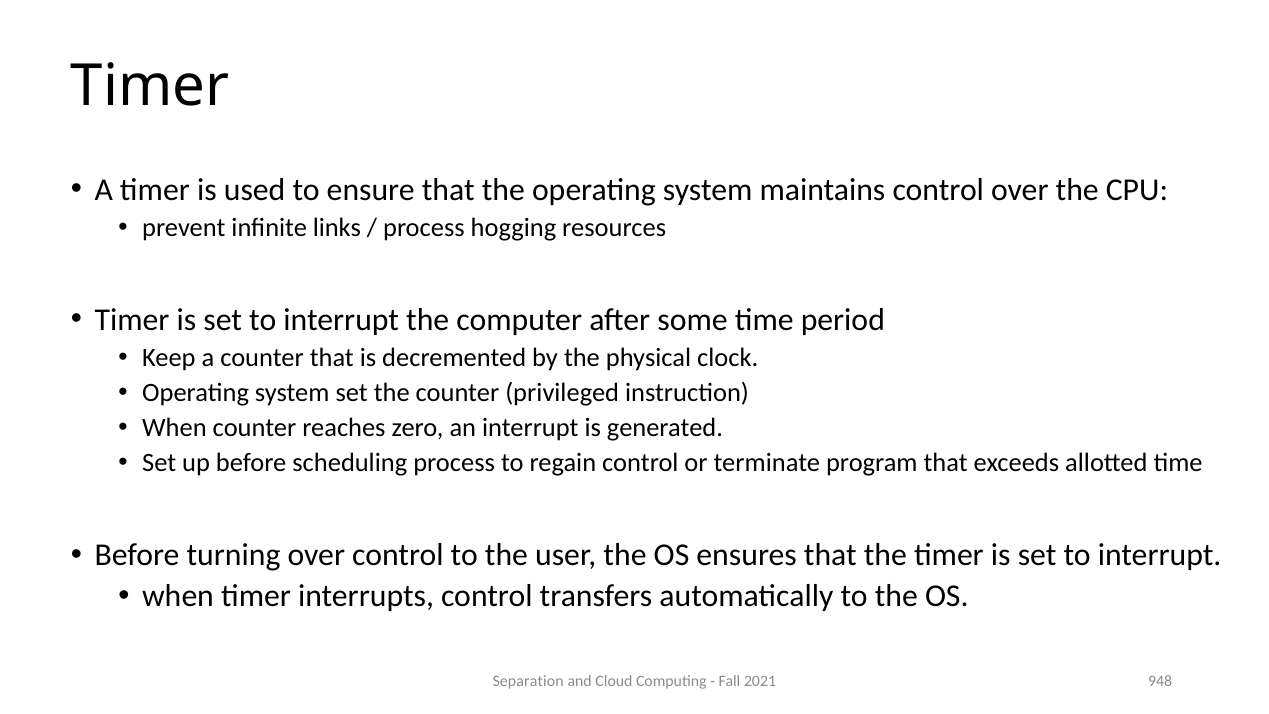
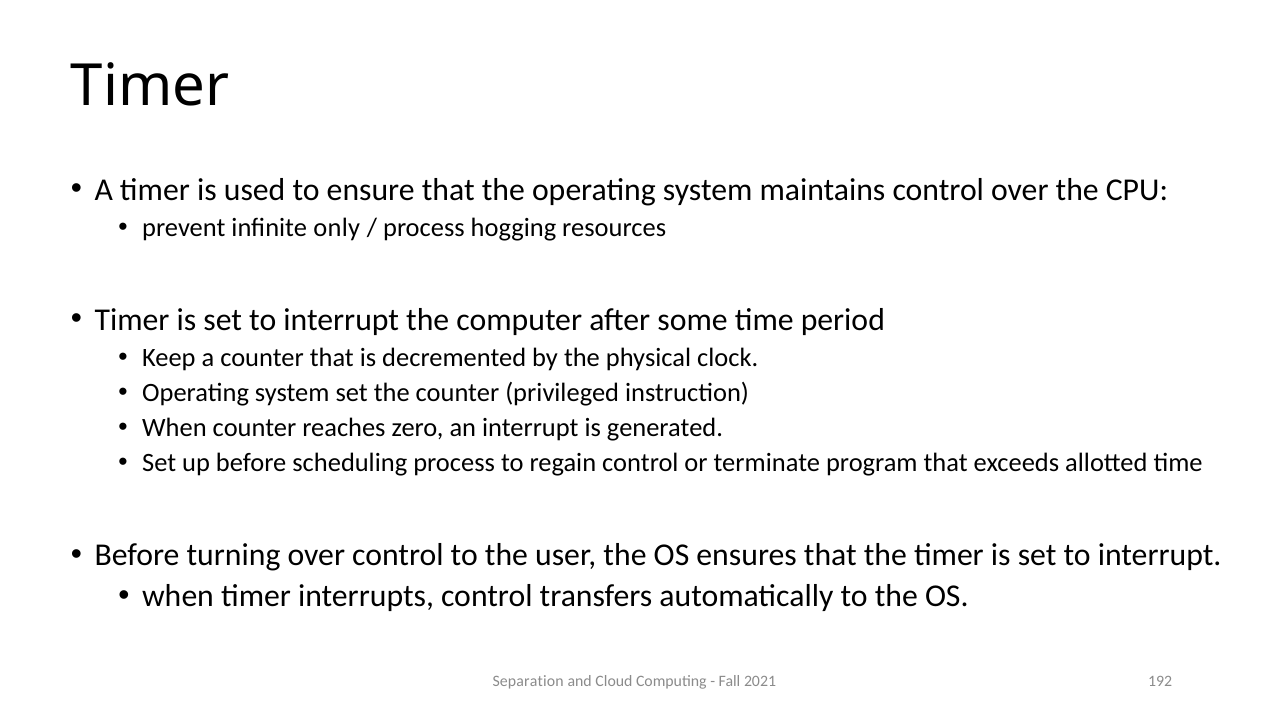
links: links -> only (337, 228)
948: 948 -> 192 (1160, 682)
